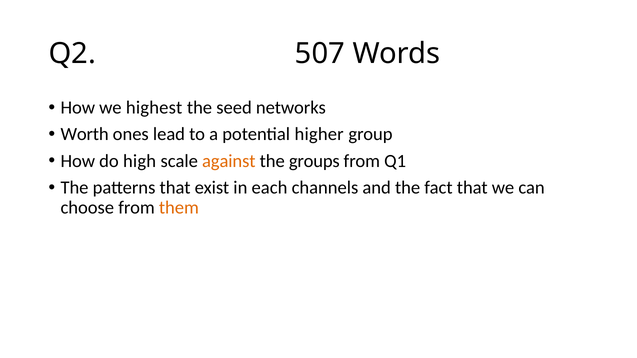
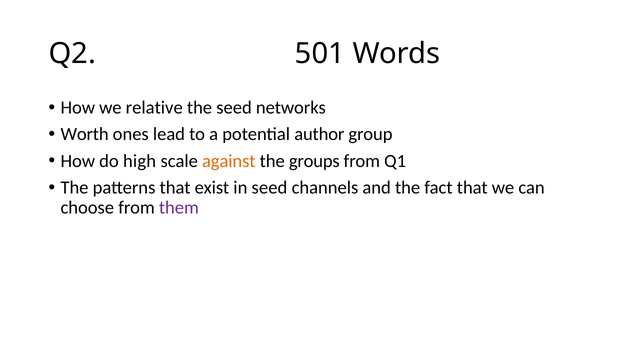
507: 507 -> 501 (320, 54)
highest: highest -> relative (154, 108)
higher: higher -> author (319, 134)
in each: each -> seed (269, 188)
them colour: orange -> purple (179, 208)
